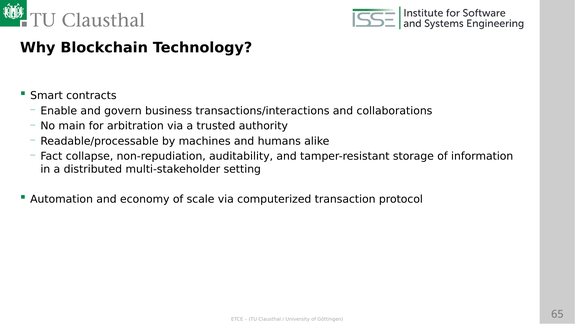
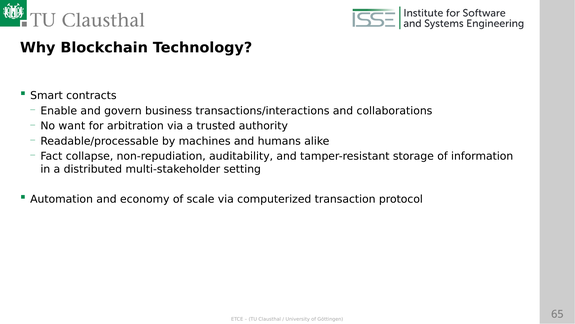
main: main -> want (72, 126)
